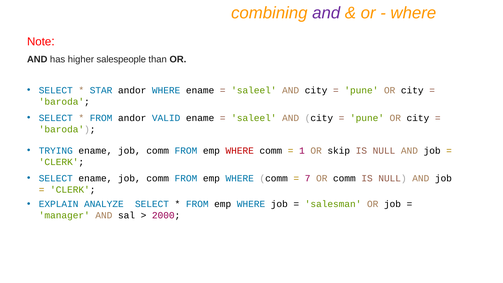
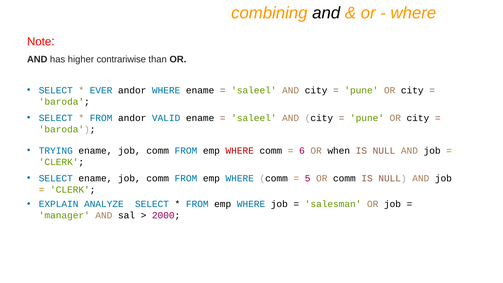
and colour: purple -> black (326, 13)
salespeople: salespeople -> contrariwise (121, 59)
STAR: STAR -> EVER (101, 90)
1: 1 -> 6 (302, 151)
skip: skip -> when (339, 151)
7: 7 -> 5 (308, 178)
